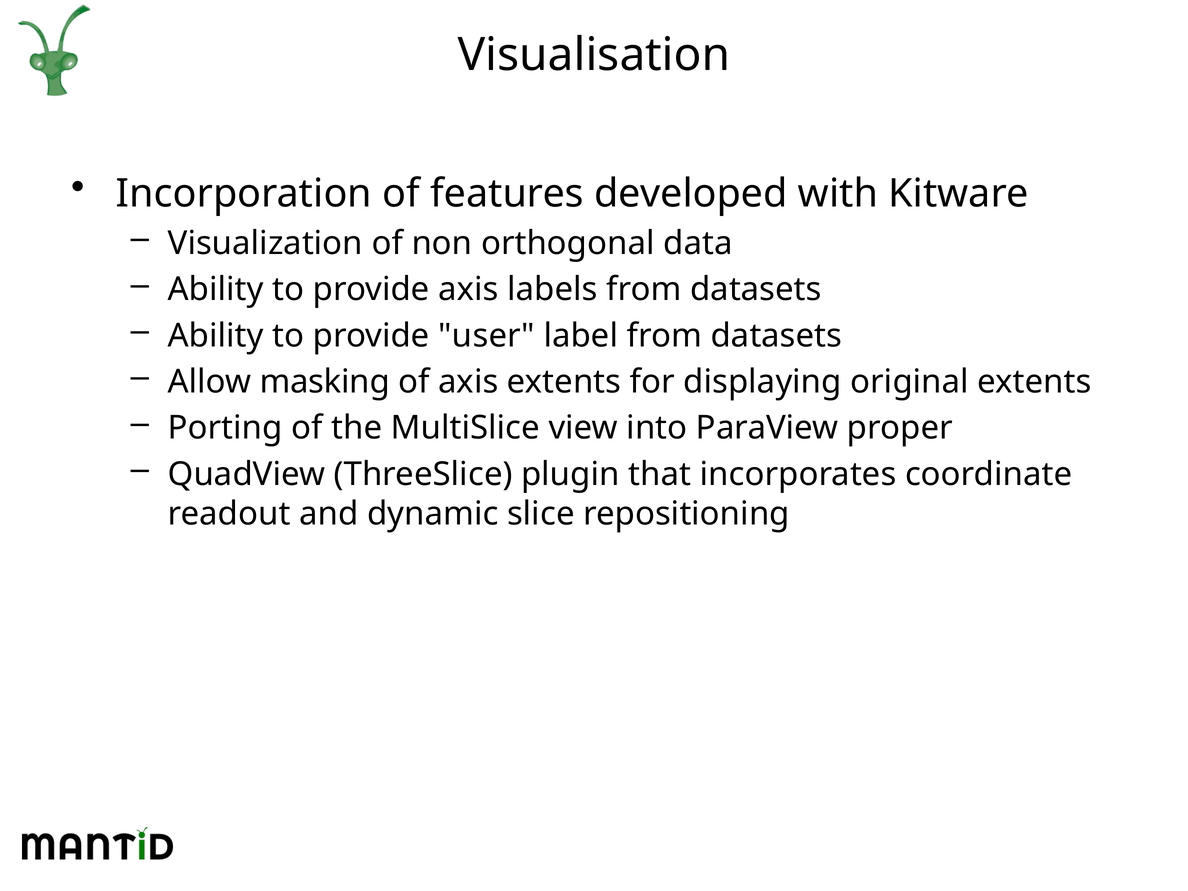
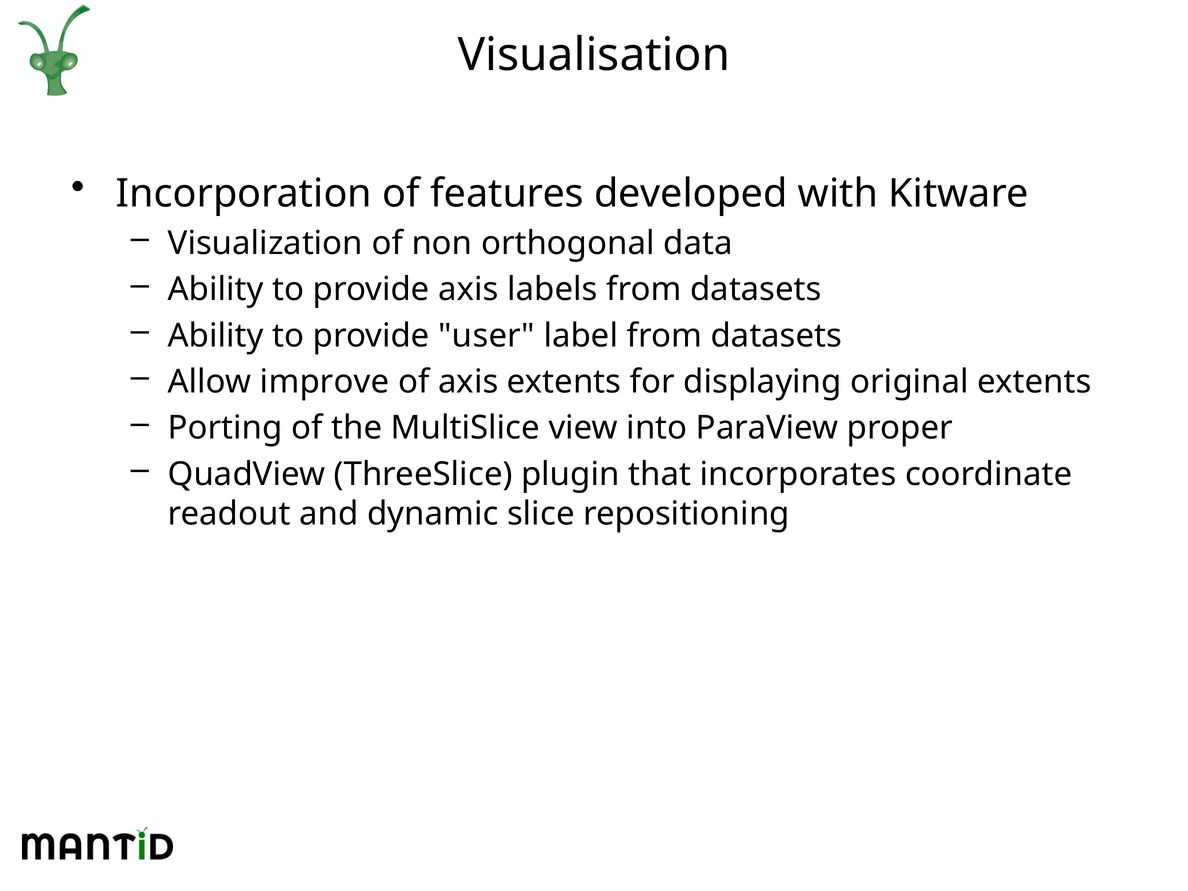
masking: masking -> improve (325, 382)
